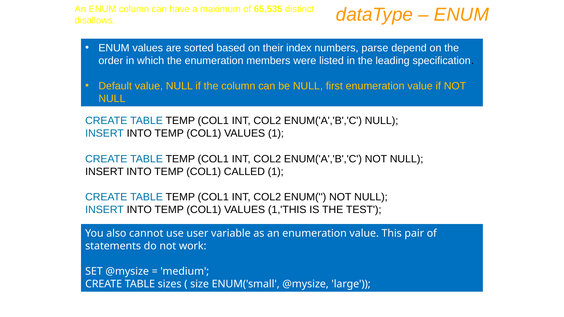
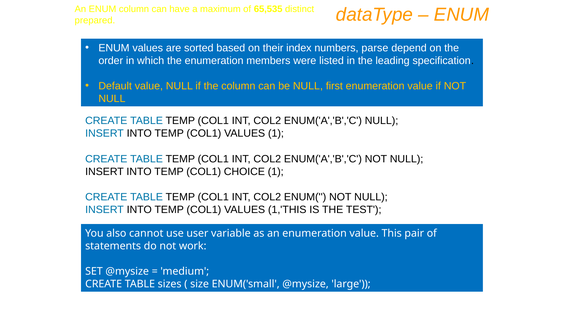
disallows: disallows -> prepared (95, 20)
CALLED: CALLED -> CHOICE (244, 172)
